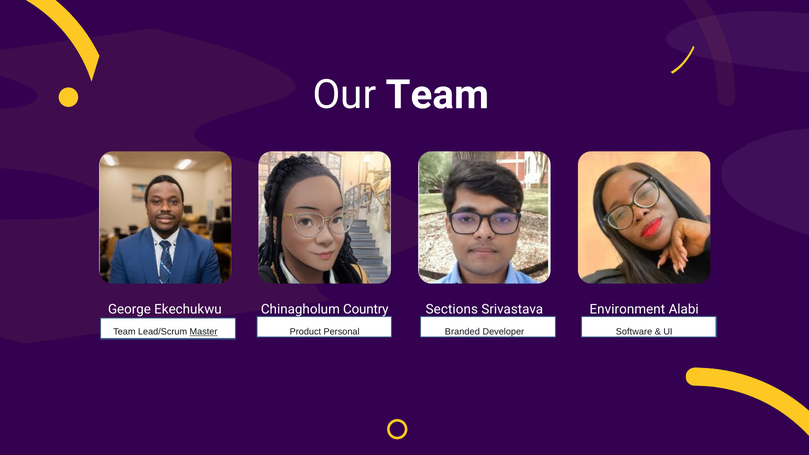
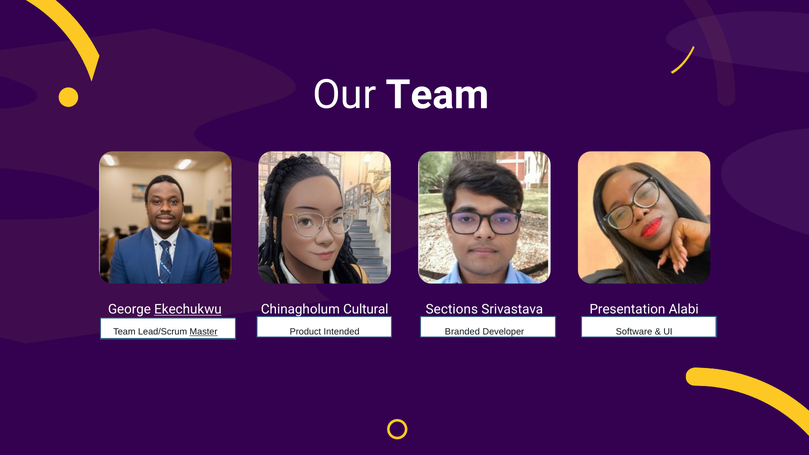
Ekechukwu underline: none -> present (188, 310)
Country: Country -> Cultural (366, 310)
Environment: Environment -> Presentation (627, 310)
Personal: Personal -> Intended (342, 332)
